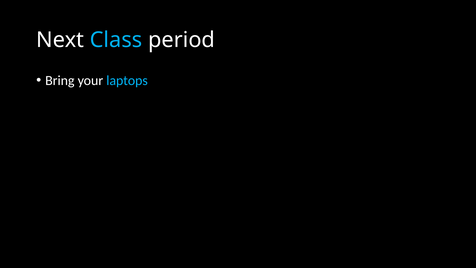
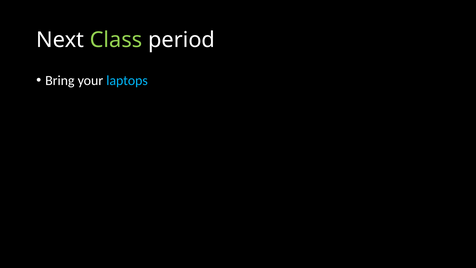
Class colour: light blue -> light green (116, 40)
